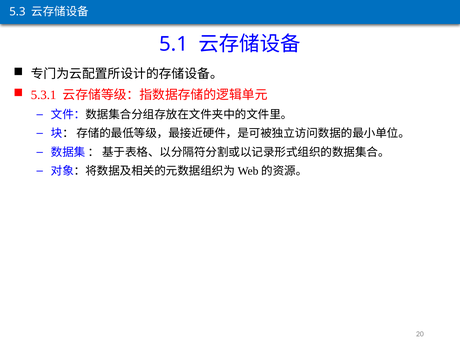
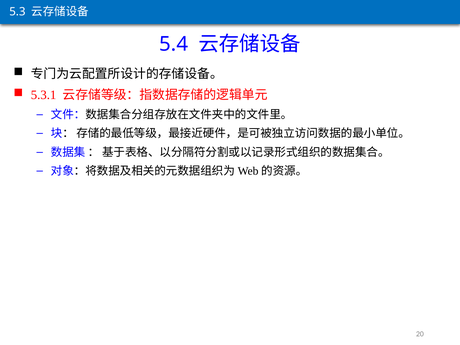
5.1: 5.1 -> 5.4 (174, 44)
